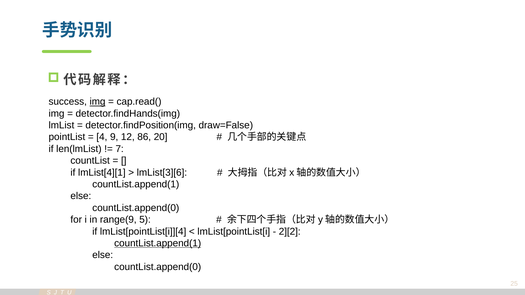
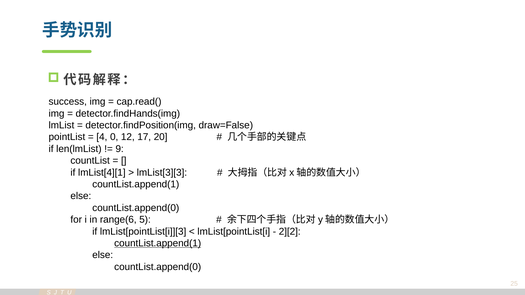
img underline: present -> none (98, 102)
9: 9 -> 0 (114, 137)
86: 86 -> 17 (144, 137)
7: 7 -> 9 (120, 149)
lmList[3][6: lmList[3][6 -> lmList[3][3 (162, 173)
range(9: range(9 -> range(6 (118, 220)
lmList[pointList[i]][4: lmList[pointList[i]][4 -> lmList[pointList[i]][3 (143, 232)
